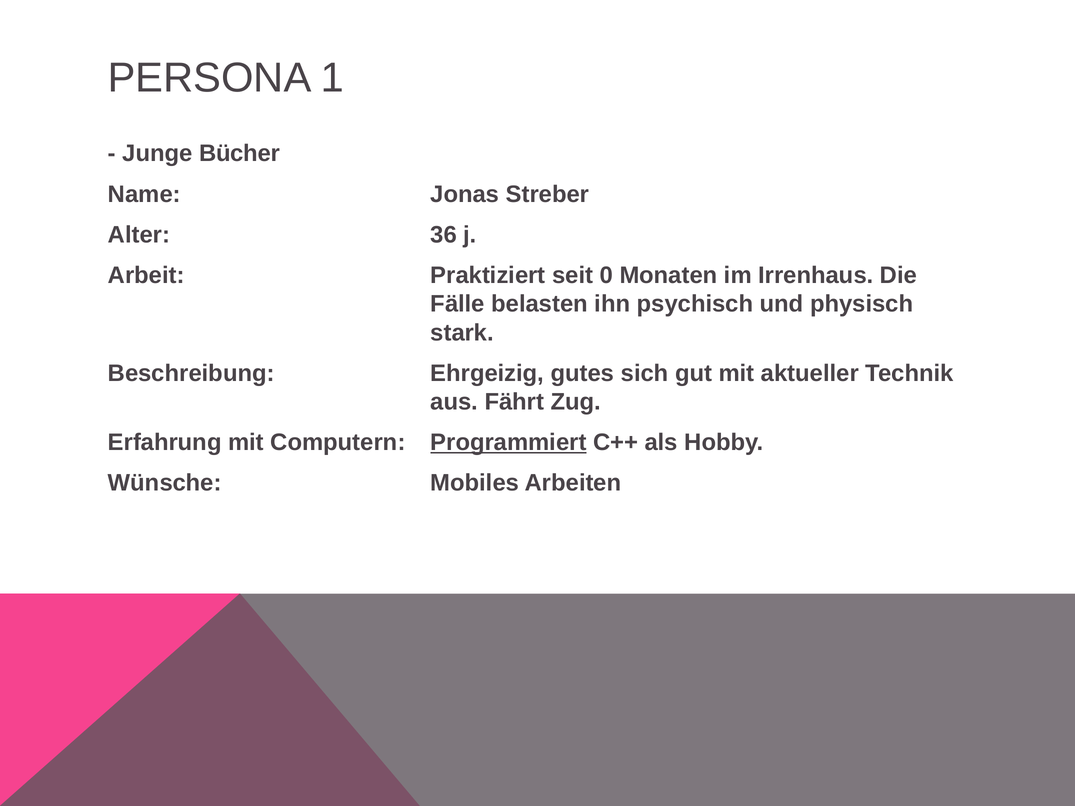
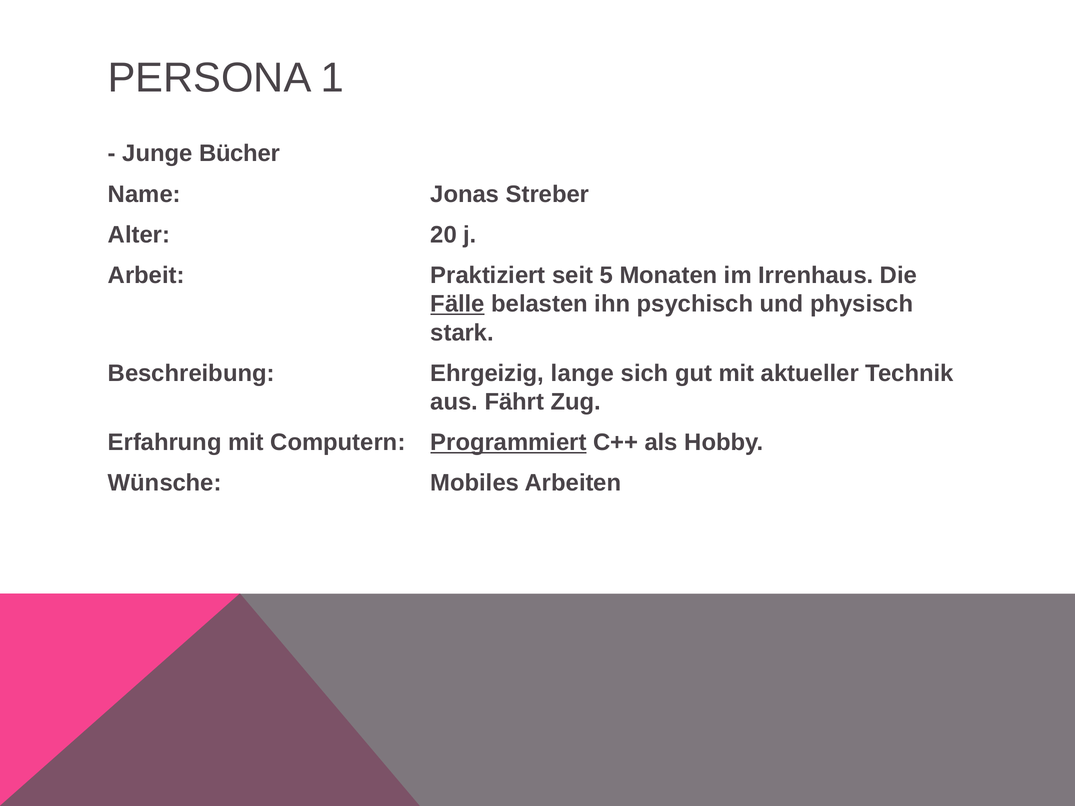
36: 36 -> 20 (444, 235)
0: 0 -> 5 (606, 275)
Fälle underline: none -> present (458, 304)
gutes: gutes -> lange (582, 373)
